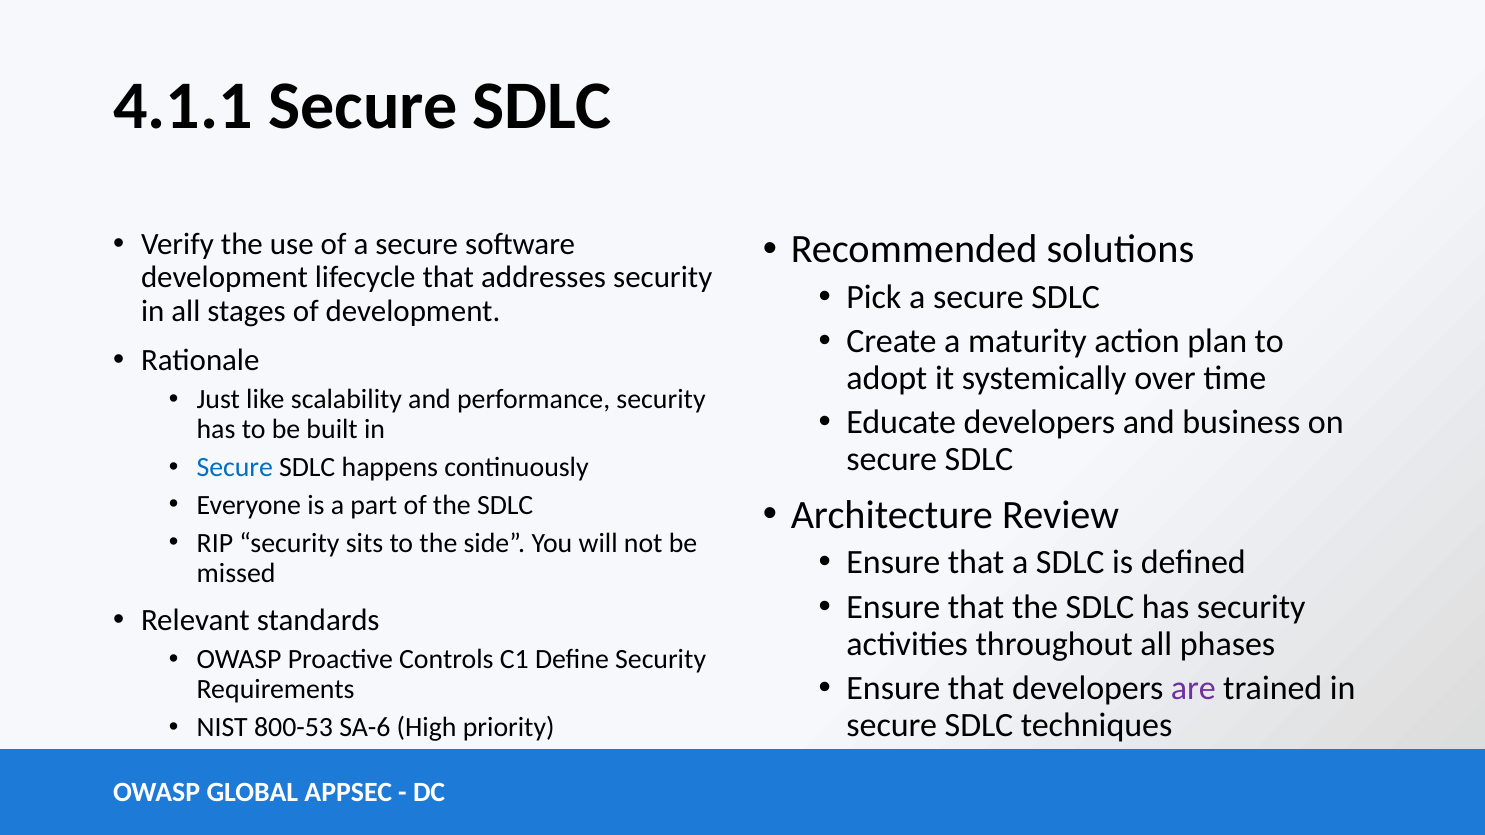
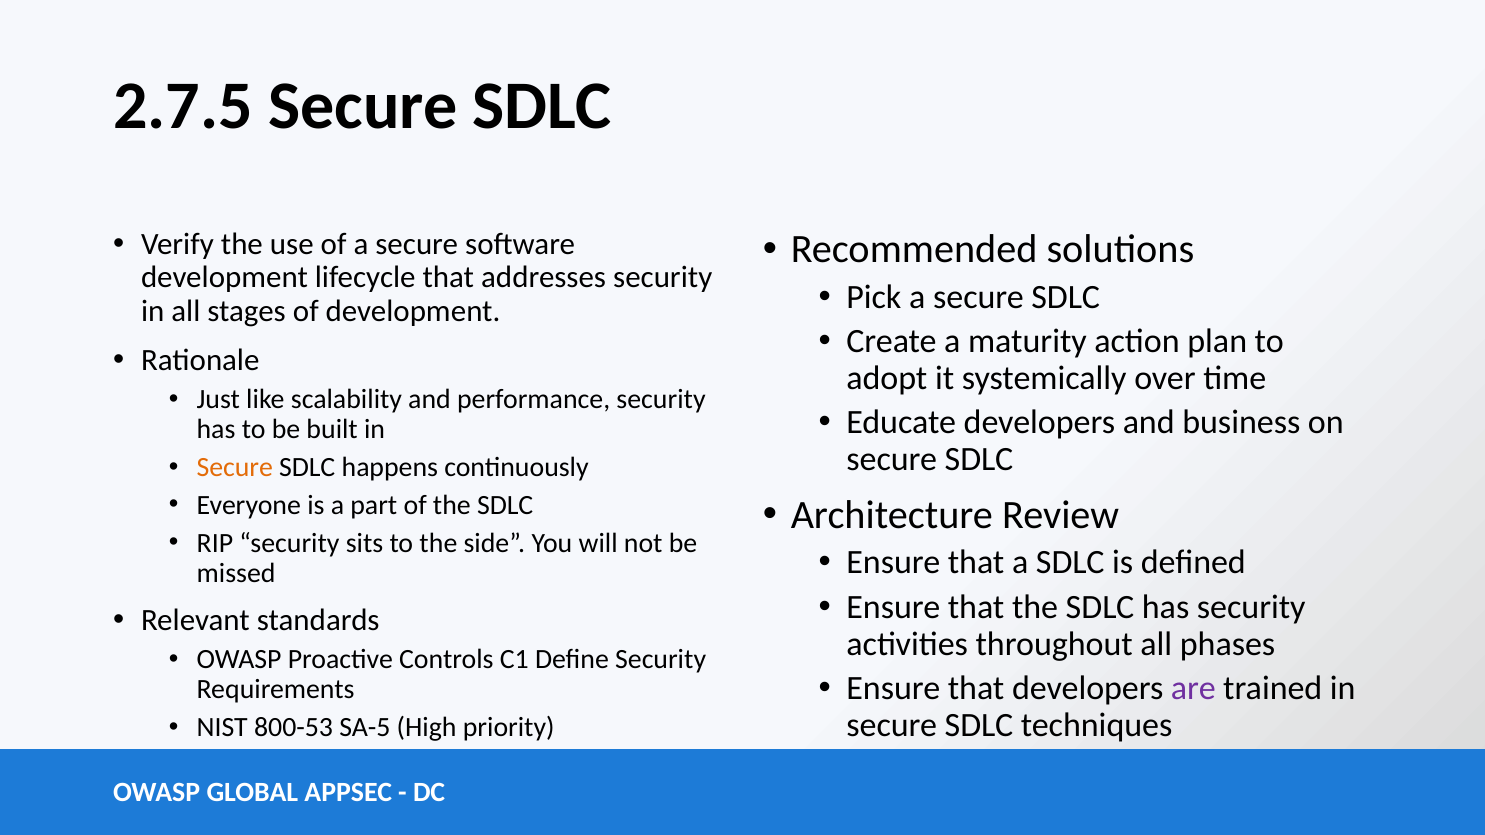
4.1.1: 4.1.1 -> 2.7.5 (183, 107)
Secure colour: blue -> orange (235, 468)
SA-6: SA-6 -> SA-5 (365, 728)
